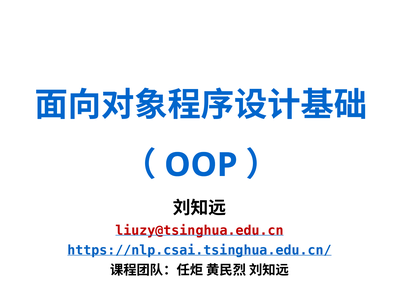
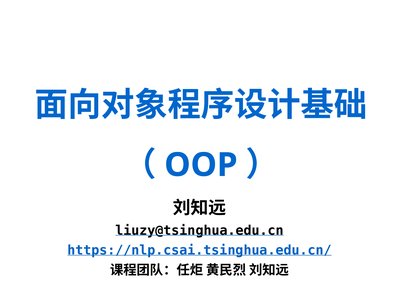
liuzy@tsinghua.edu.cn colour: red -> black (200, 231)
